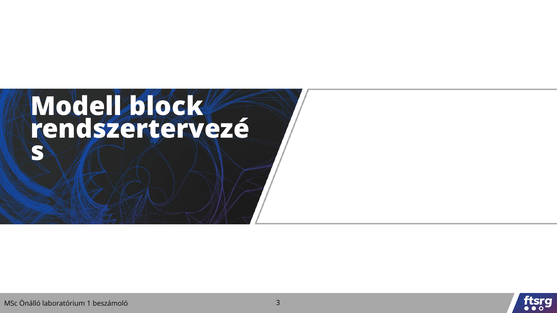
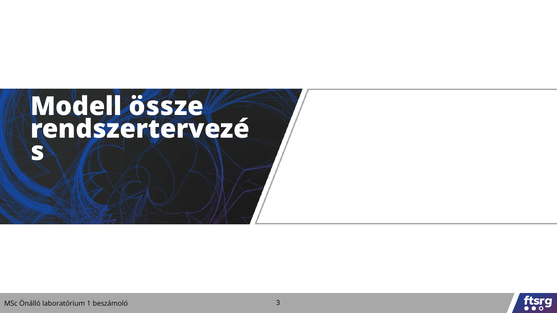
block: block -> össze (166, 107)
